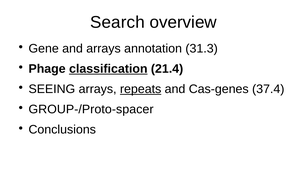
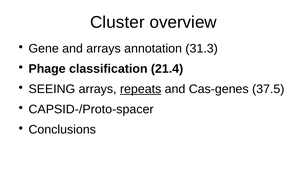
Search: Search -> Cluster (117, 22)
classification underline: present -> none (108, 69)
37.4: 37.4 -> 37.5 (268, 89)
GROUP-/Proto-spacer: GROUP-/Proto-spacer -> CAPSID-/Proto-spacer (91, 110)
